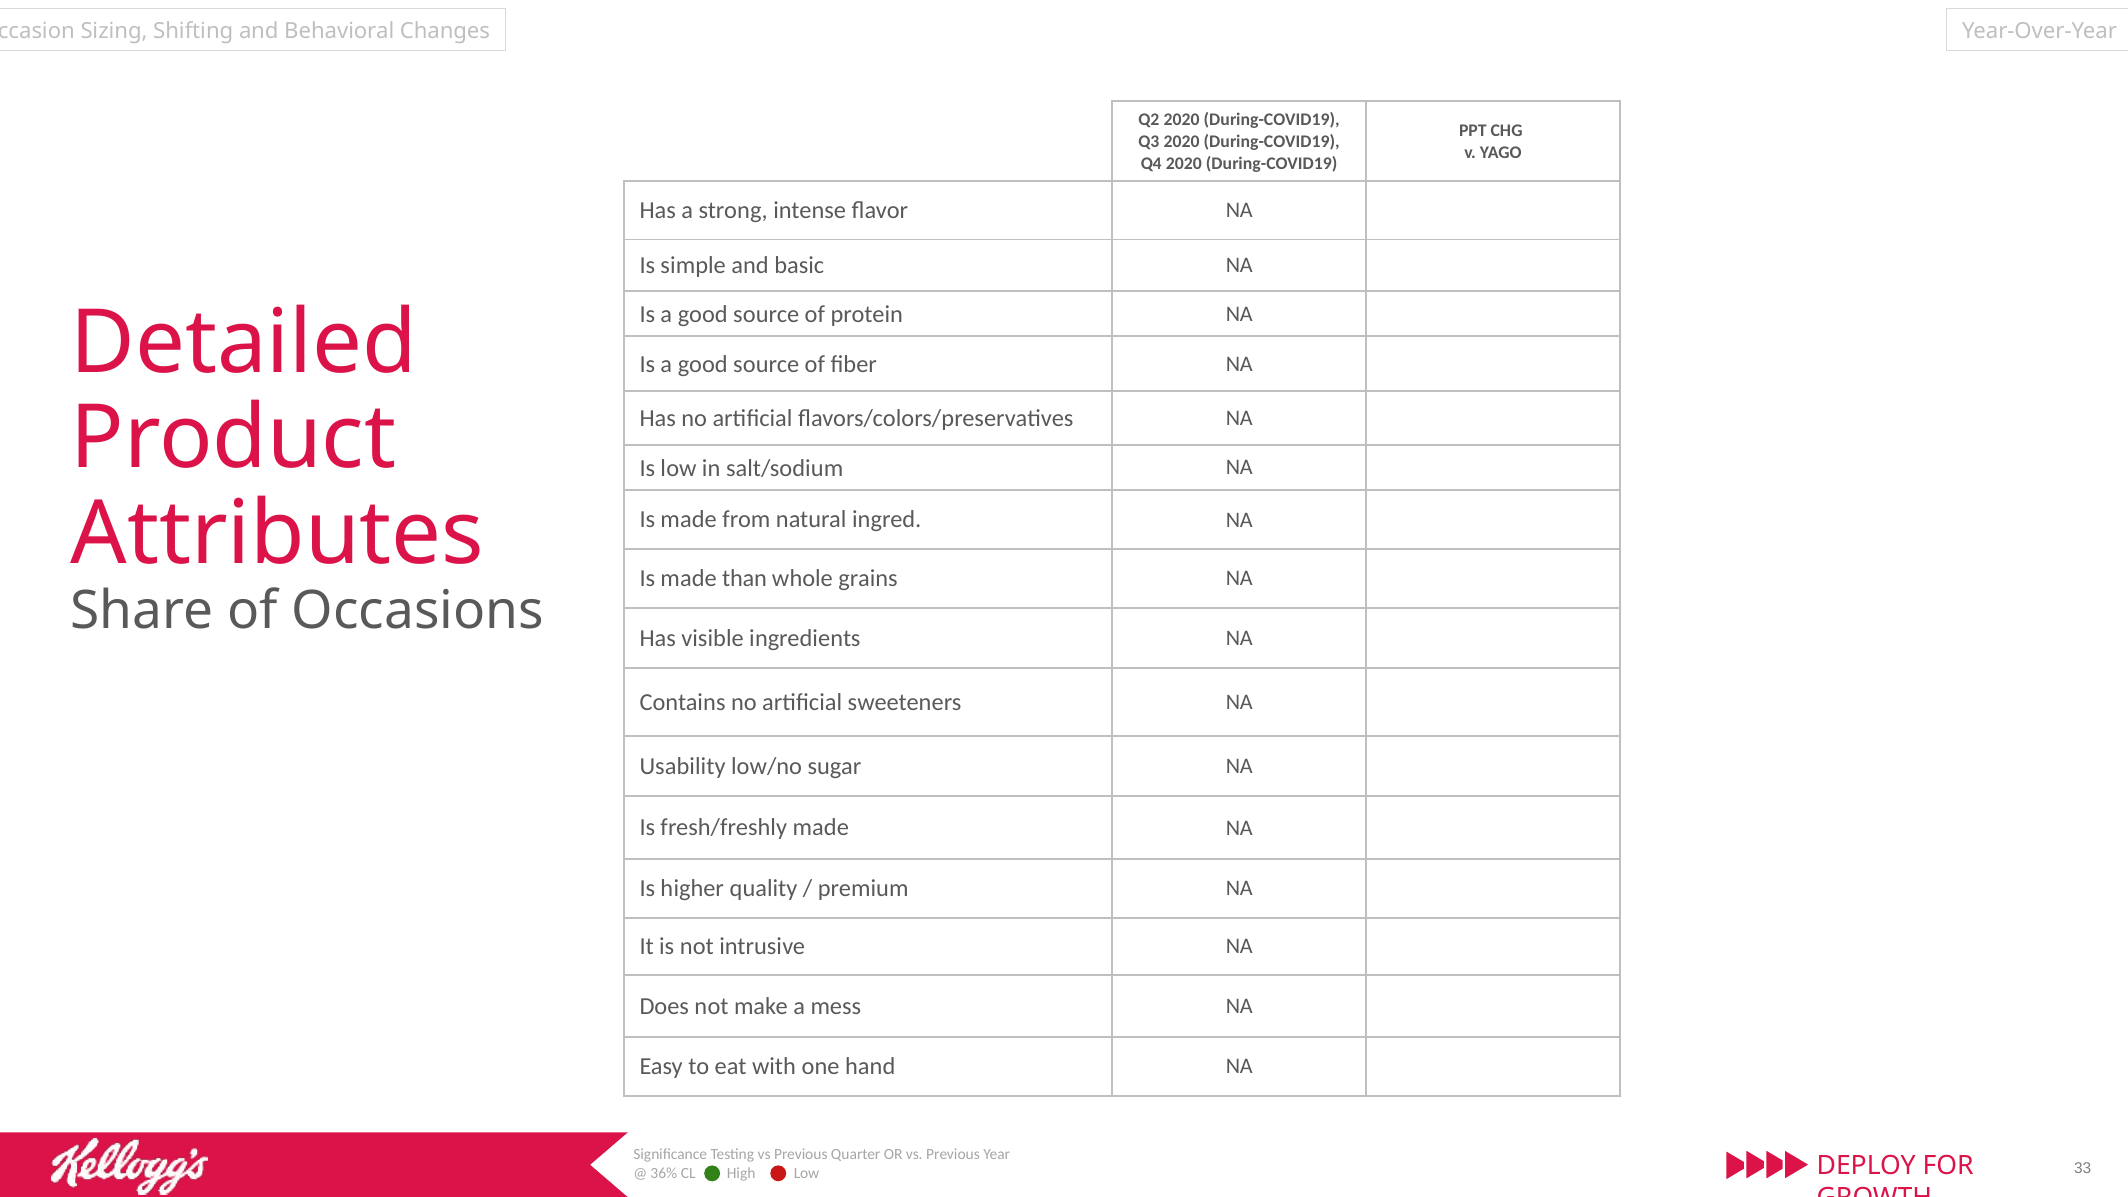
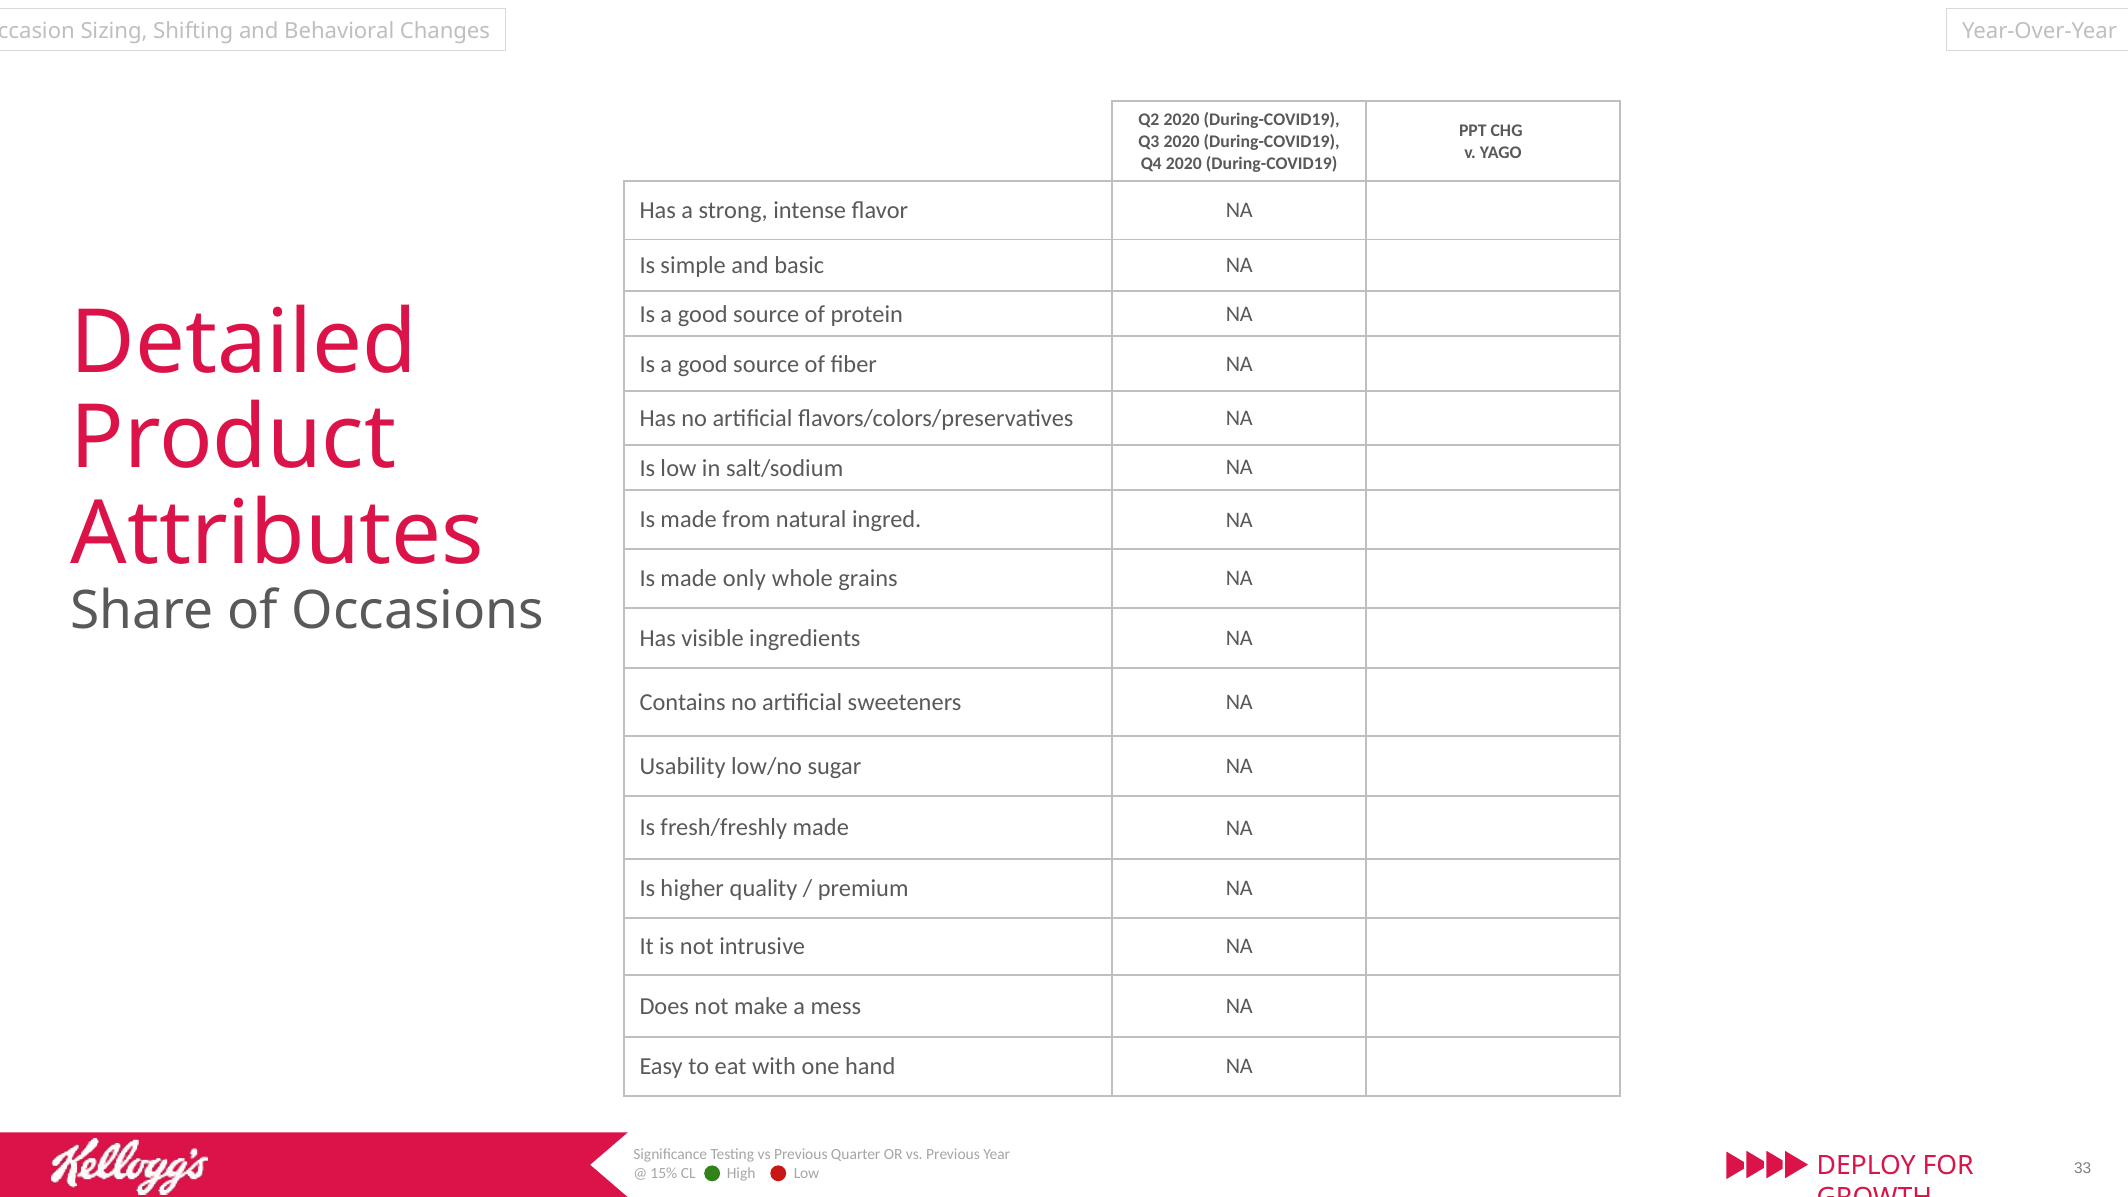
than: than -> only (744, 579)
36%: 36% -> 15% (664, 1173)
